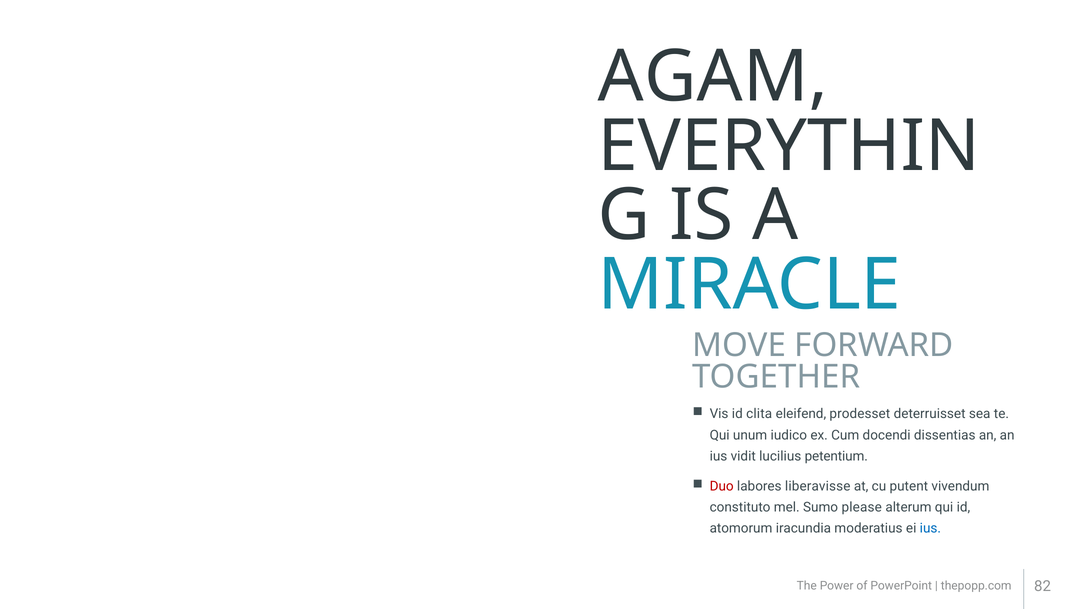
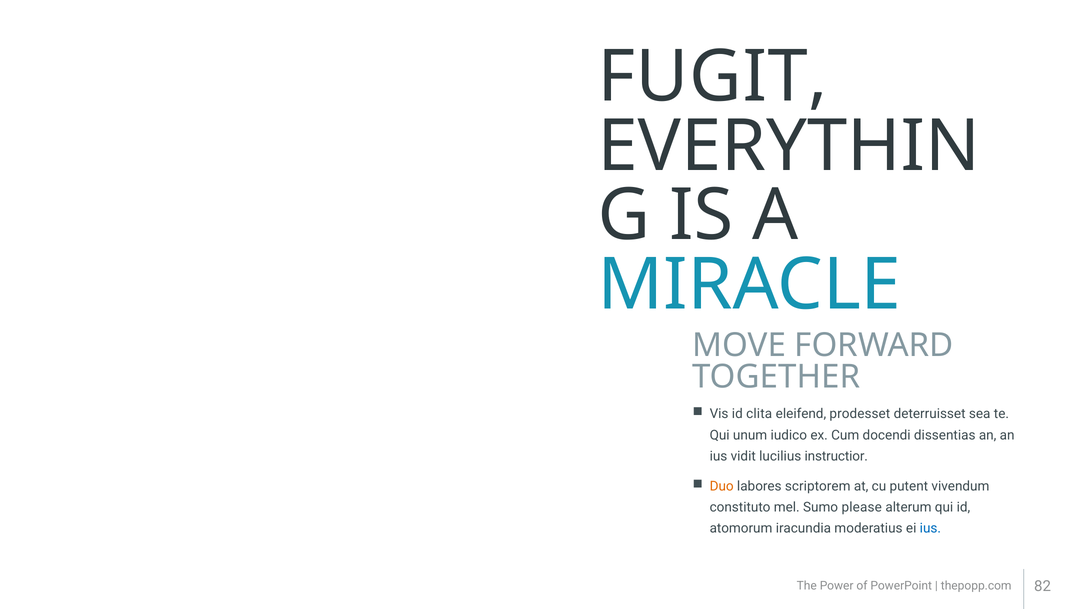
AGAM: AGAM -> FUGIT (713, 77)
petentium: petentium -> instructior (836, 456)
Duo colour: red -> orange (722, 486)
liberavisse: liberavisse -> scriptorem (818, 486)
